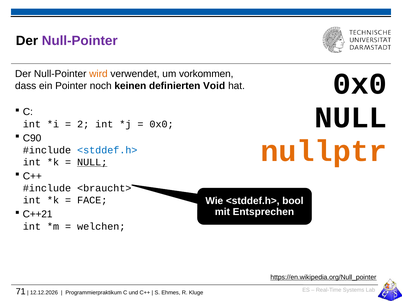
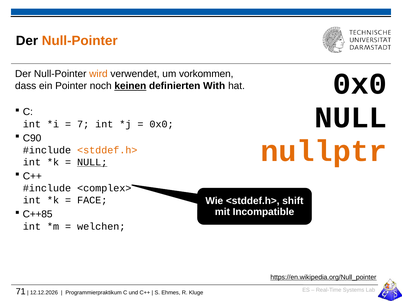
Null-Pointer colour: purple -> orange (80, 41)
keinen underline: none -> present (130, 86)
Void: Void -> With (214, 86)
2: 2 -> 7 (83, 124)
<stddef.h> colour: blue -> orange (107, 150)
<braucht>: <braucht> -> <complex> (104, 189)
bool: bool -> shift (293, 201)
Entsprechen: Entsprechen -> Incompatible (263, 212)
C++21: C++21 -> C++85 (38, 215)
